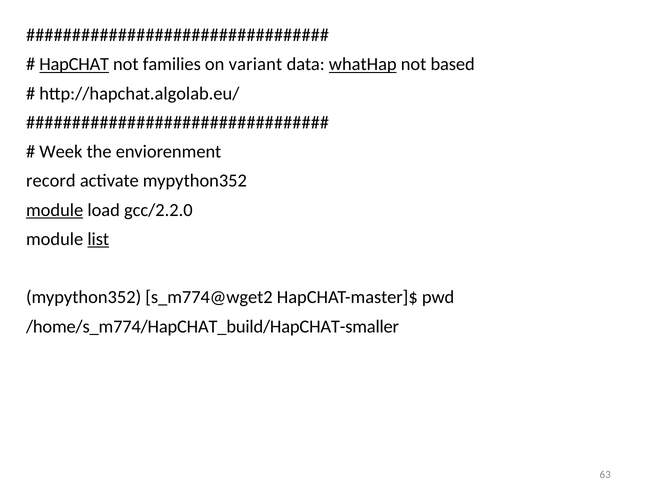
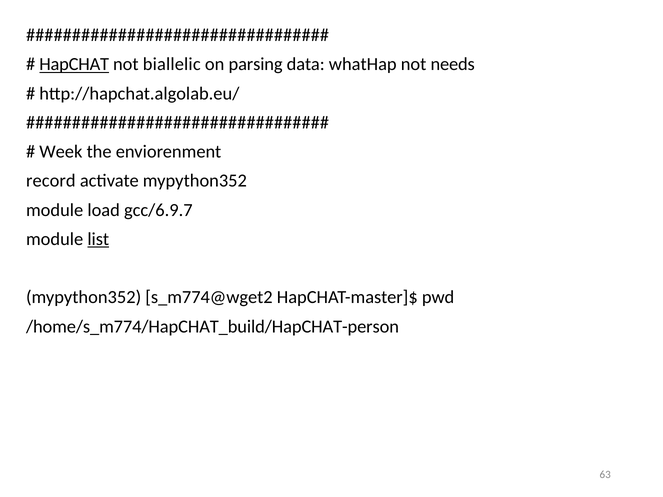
families: families -> biallelic (172, 64)
variant: variant -> parsing (256, 64)
whatHap underline: present -> none (363, 64)
based: based -> needs (453, 64)
module underline: present -> none (55, 210)
gcc/2.2.0: gcc/2.2.0 -> gcc/6.9.7 (158, 210)
/home/s_m774/HapCHAT_build/HapCHAT-smaller: /home/s_m774/HapCHAT_build/HapCHAT-smaller -> /home/s_m774/HapCHAT_build/HapCHAT-person (212, 327)
